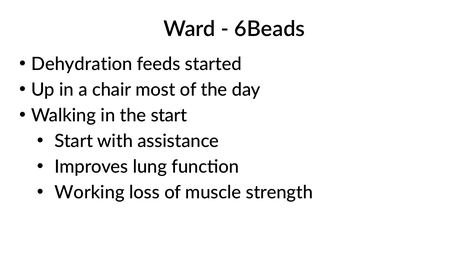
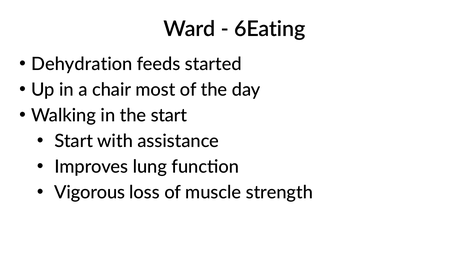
6Beads: 6Beads -> 6Eating (270, 29)
Working: Working -> Vigorous (90, 192)
